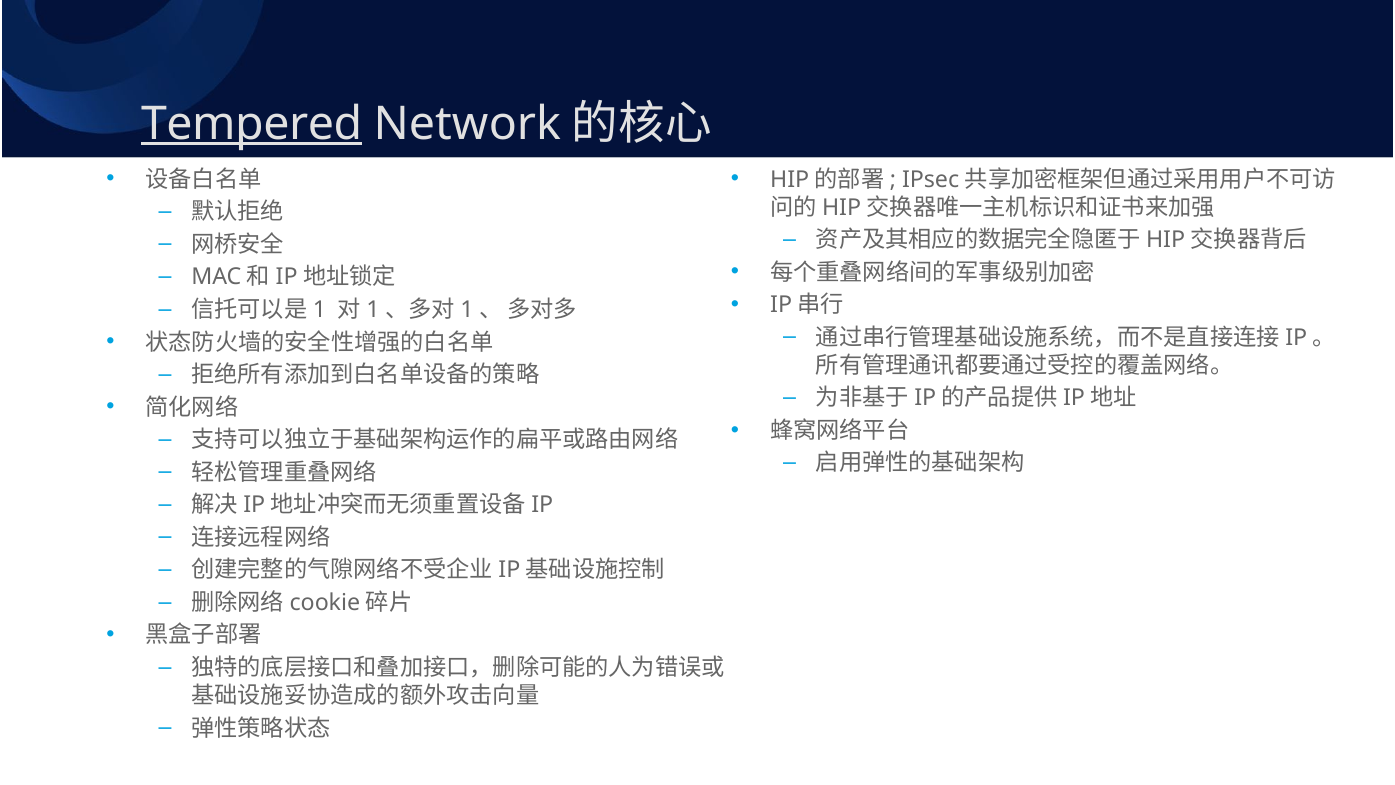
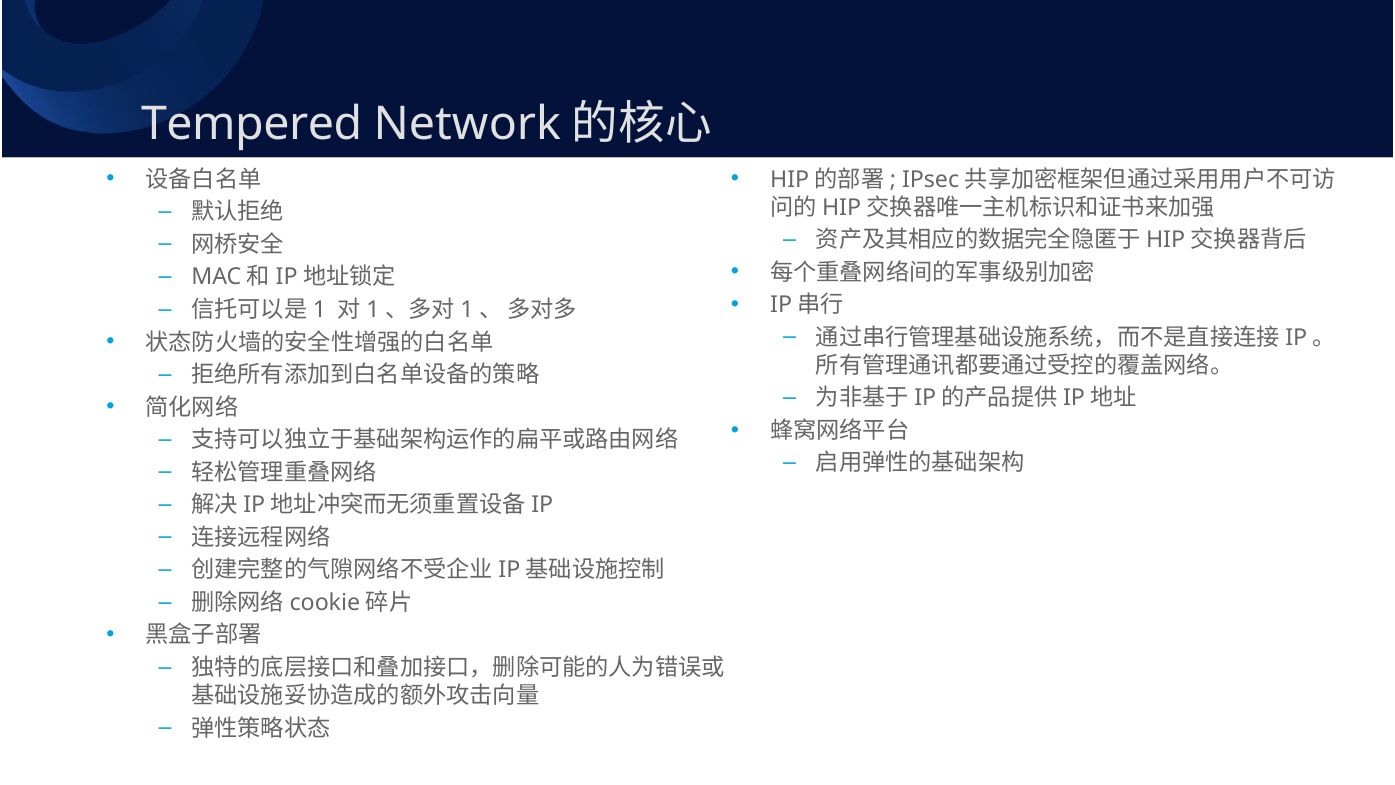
Tempered underline: present -> none (252, 124)
